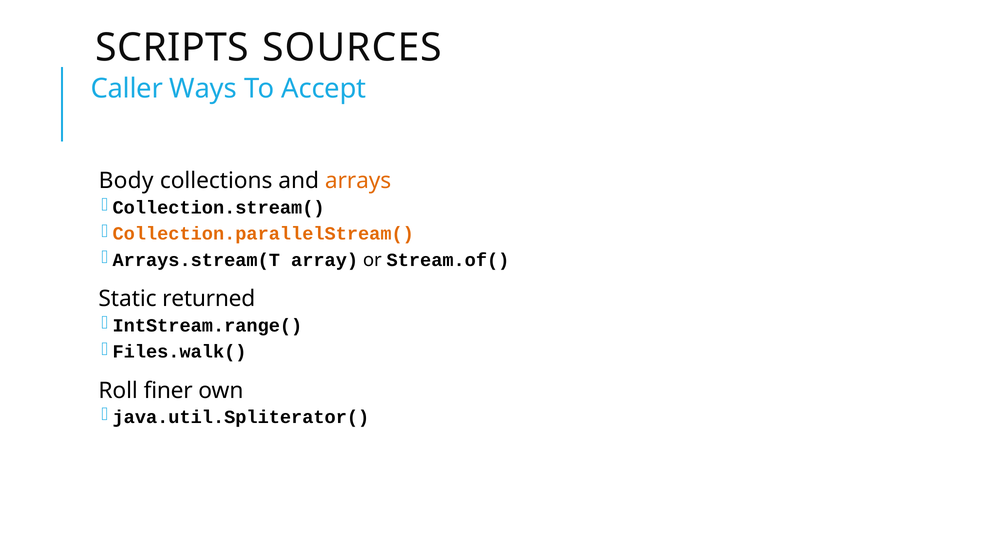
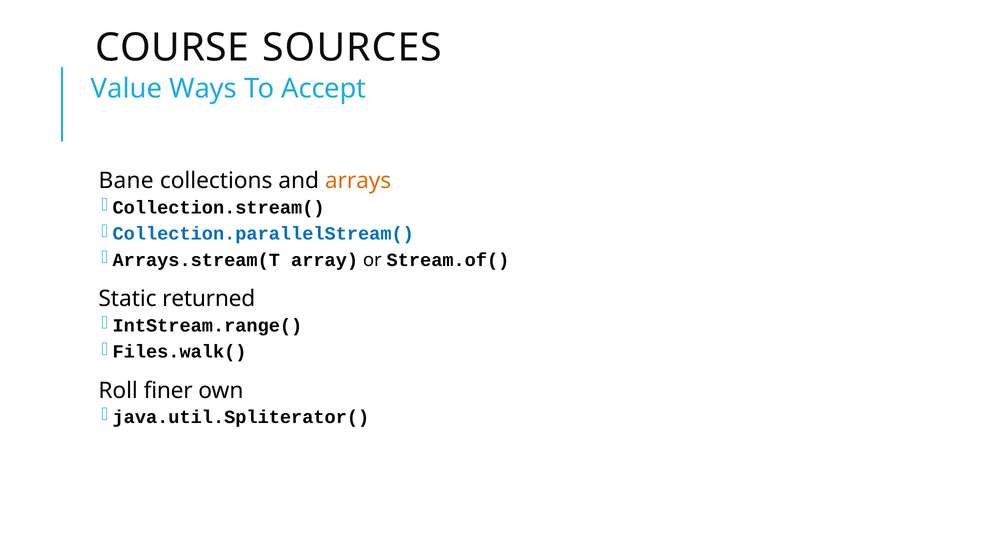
SCRIPTS: SCRIPTS -> COURSE (172, 48)
Caller: Caller -> Value (127, 89)
Body: Body -> Bane (126, 181)
Collection.parallelStream( colour: orange -> blue (263, 234)
